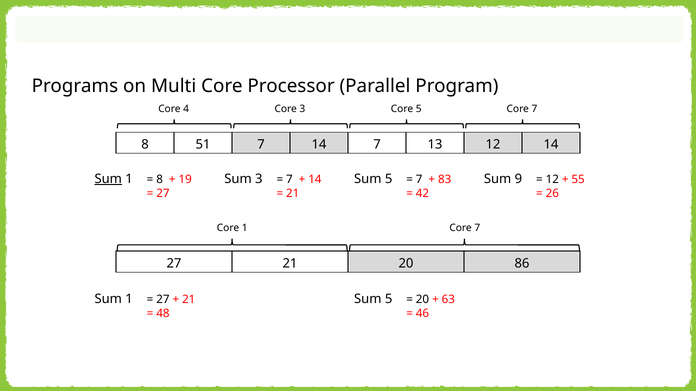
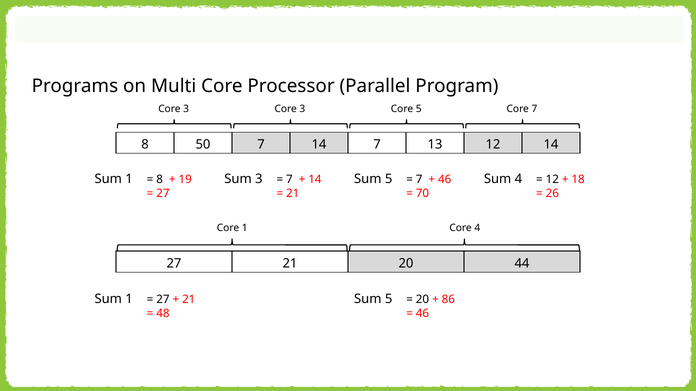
4: 4 -> 3 (186, 109)
51: 51 -> 50 (203, 145)
Sum underline: present -> none (108, 179)
83: 83 -> 46 (445, 180)
Sum 9: 9 -> 4 (518, 179)
55: 55 -> 18 (578, 180)
42: 42 -> 70 (422, 194)
1 Core 7: 7 -> 4 (477, 228)
86: 86 -> 44 (522, 264)
63: 63 -> 86 (448, 300)
